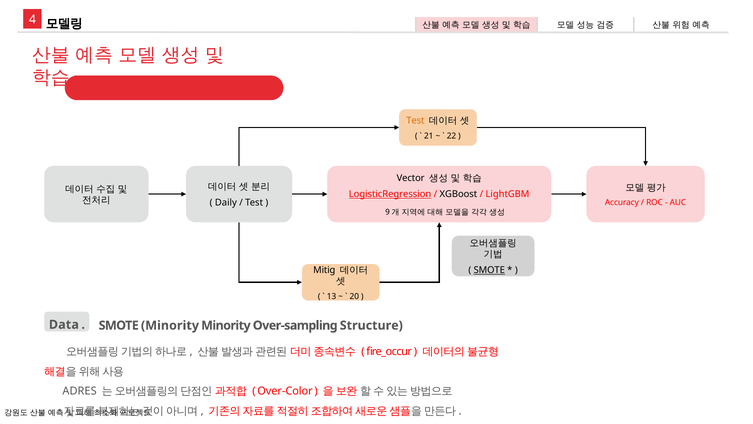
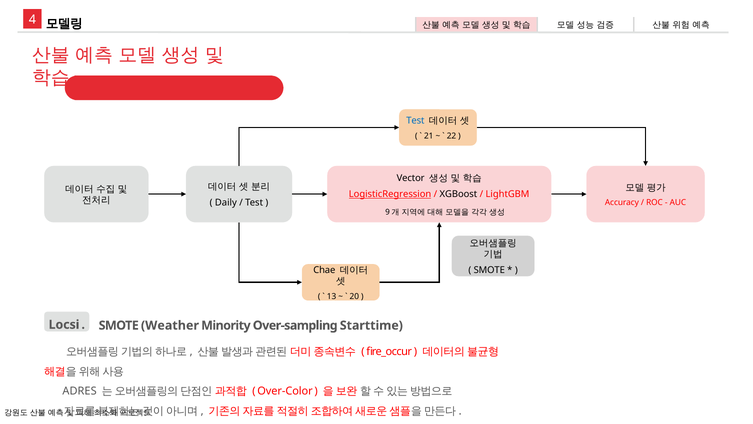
Test colour: orange -> blue (415, 121)
Mitig: Mitig -> Chae (324, 270)
SMOTE underline: present -> none (489, 270)
Data: Data -> Locsi (64, 324)
SMOTE Minority: Minority -> Weather (170, 325)
Structure: Structure -> Starttime (371, 325)
